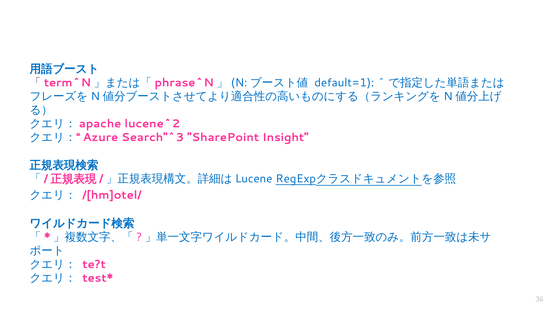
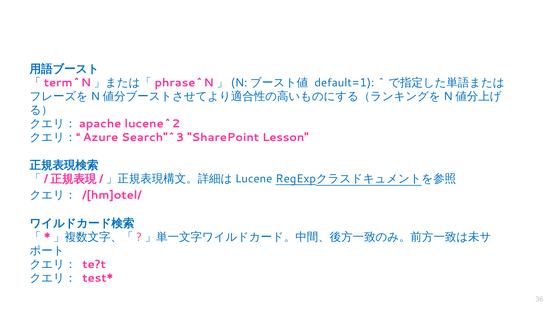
Insight: Insight -> Lesson (285, 137)
